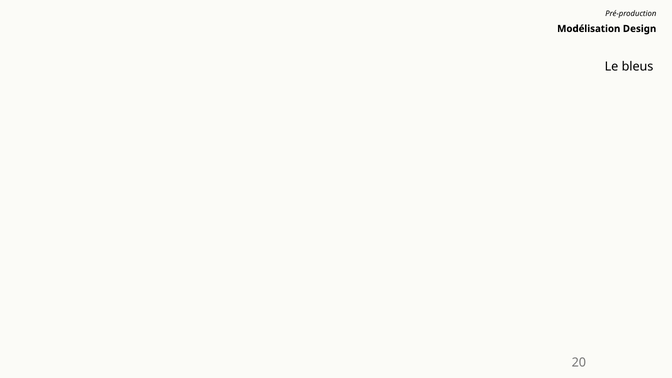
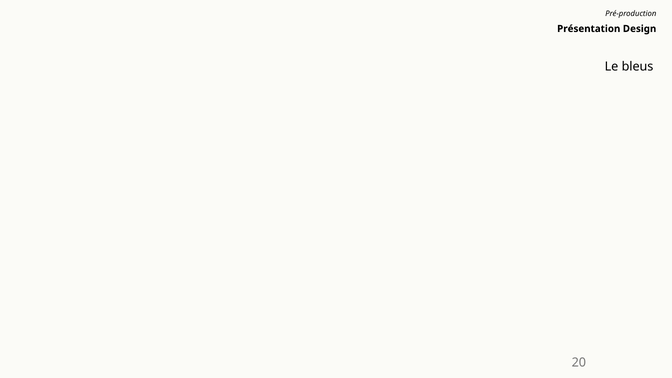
Modélisation: Modélisation -> Présentation (589, 29)
